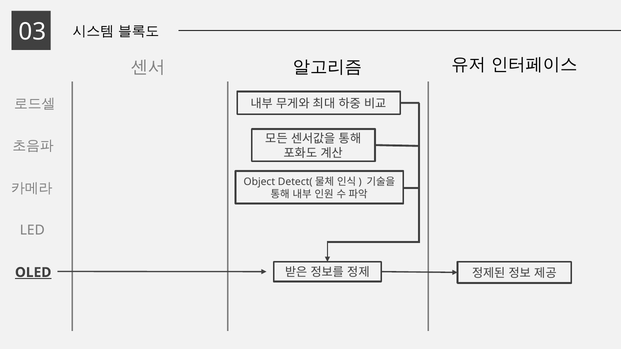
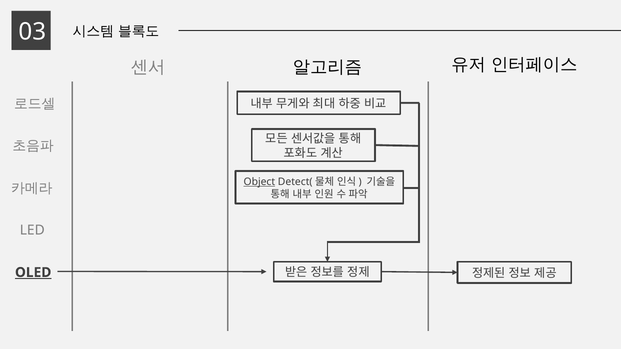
Object underline: none -> present (259, 182)
